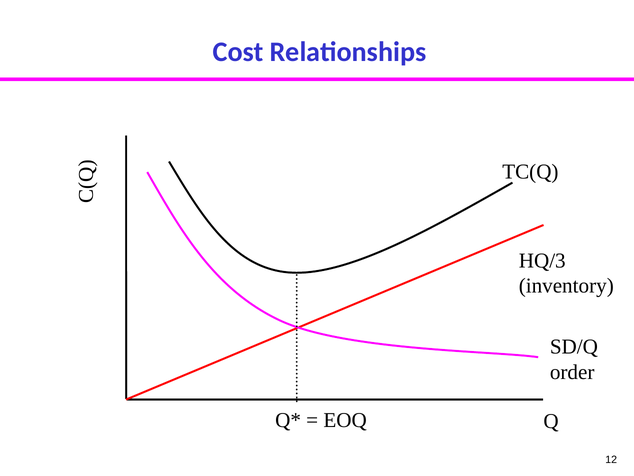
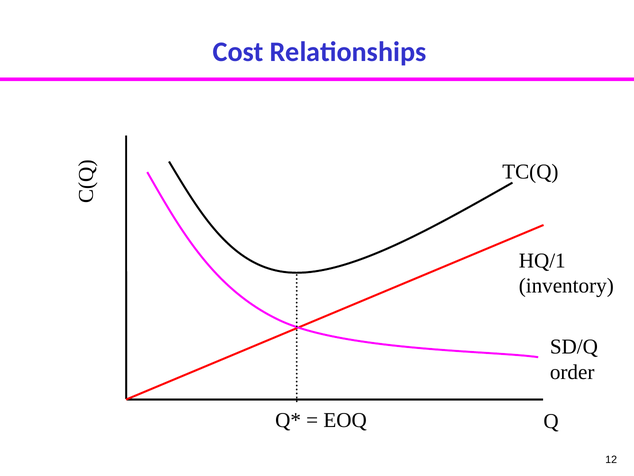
HQ/3: HQ/3 -> HQ/1 (542, 260)
